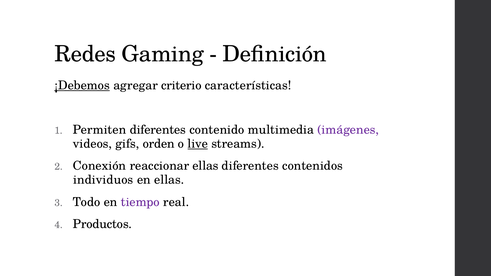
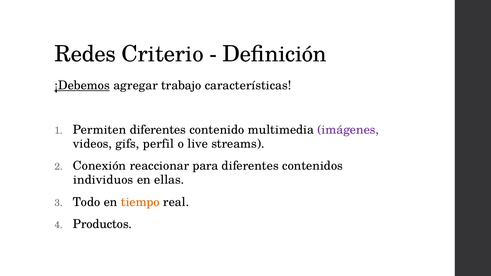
Gaming: Gaming -> Criterio (163, 54)
criterio: criterio -> trabajo (181, 85)
orden: orden -> perfil (159, 144)
live underline: present -> none (198, 144)
reaccionar ellas: ellas -> para (206, 166)
tiempo colour: purple -> orange (140, 202)
